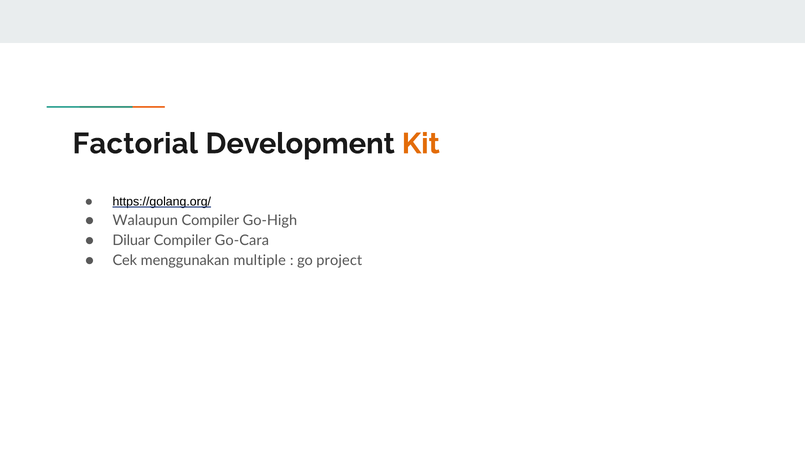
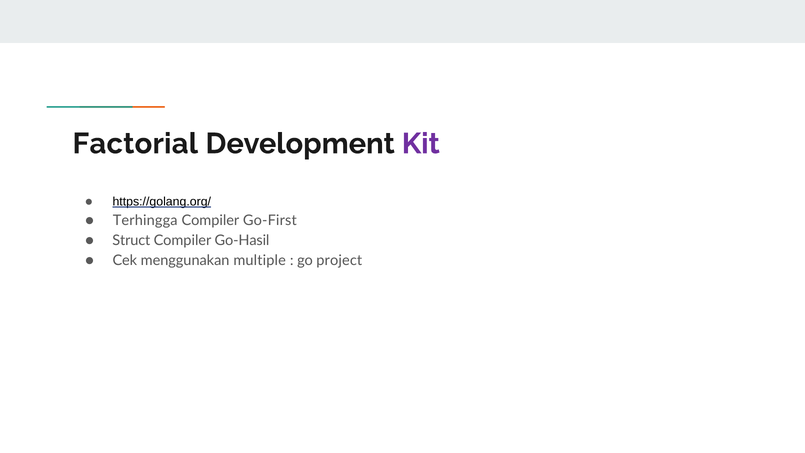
Kit colour: orange -> purple (421, 144)
Walaupun: Walaupun -> Terhingga (145, 220)
Go-High: Go-High -> Go-First (270, 220)
Diluar: Diluar -> Struct (131, 240)
Go-Cara: Go-Cara -> Go-Hasil (242, 240)
